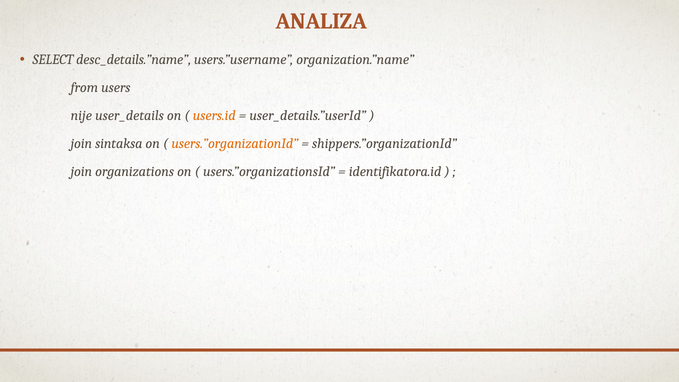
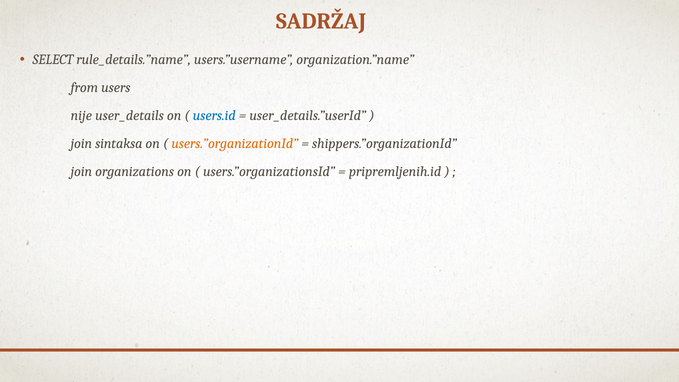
ANALIZA: ANALIZA -> SADRŽAJ (321, 21)
desc_details.”name: desc_details.”name -> rule_details.”name (134, 60)
users.id colour: orange -> blue (214, 116)
identifikatora.id: identifikatora.id -> pripremljenih.id (395, 172)
